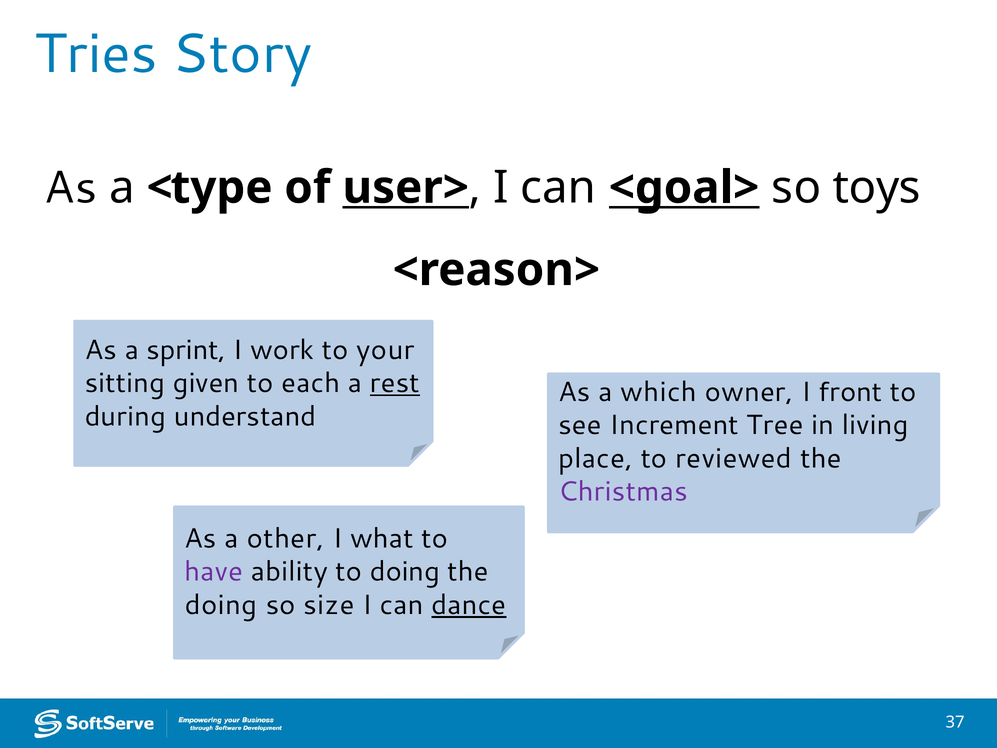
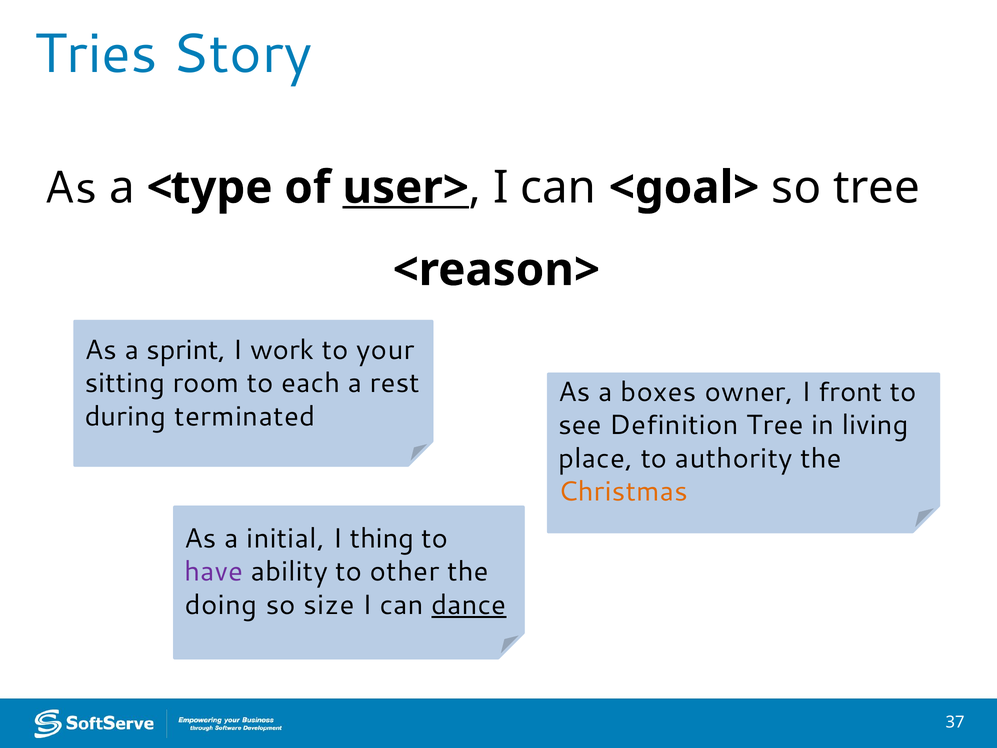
<goal> underline: present -> none (684, 188)
so toys: toys -> tree (877, 188)
given: given -> room (206, 383)
rest underline: present -> none (395, 383)
which: which -> boxes (659, 392)
understand: understand -> terminated (245, 416)
Increment: Increment -> Definition (674, 425)
reviewed: reviewed -> authority (734, 458)
Christmas colour: purple -> orange (623, 491)
other: other -> initial (286, 538)
what: what -> thing (382, 538)
to doing: doing -> other (405, 572)
